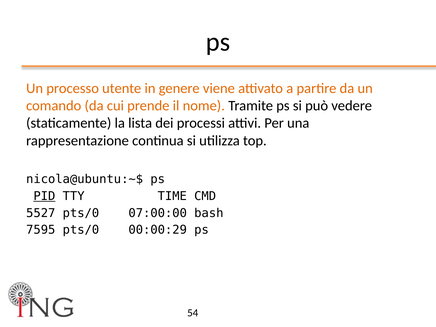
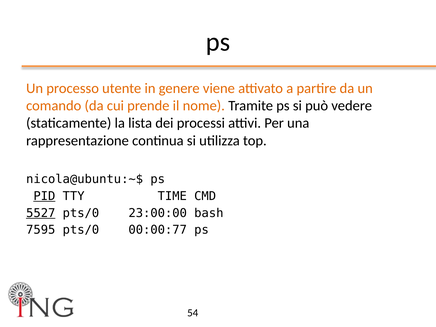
5527 underline: none -> present (41, 213)
07:00:00: 07:00:00 -> 23:00:00 (158, 213)
00:00:29: 00:00:29 -> 00:00:77 (158, 230)
